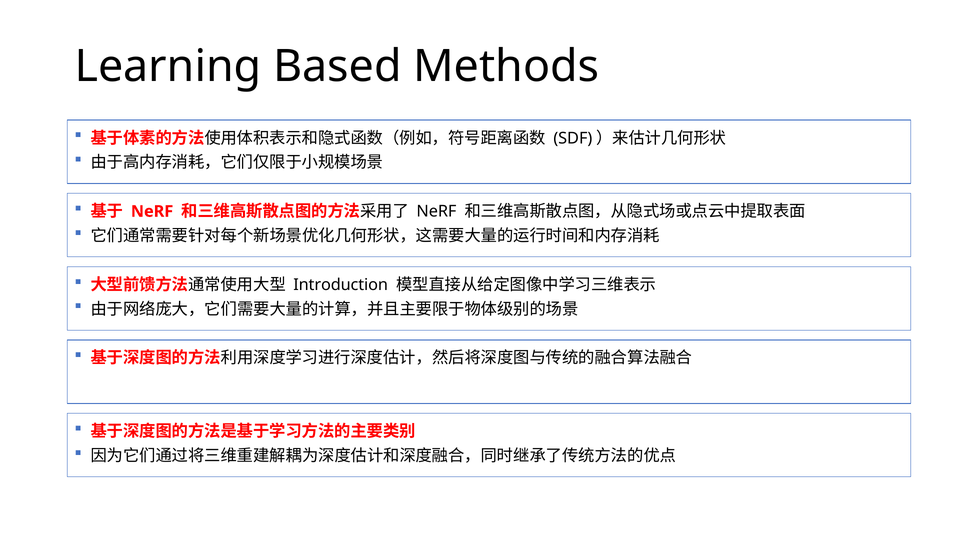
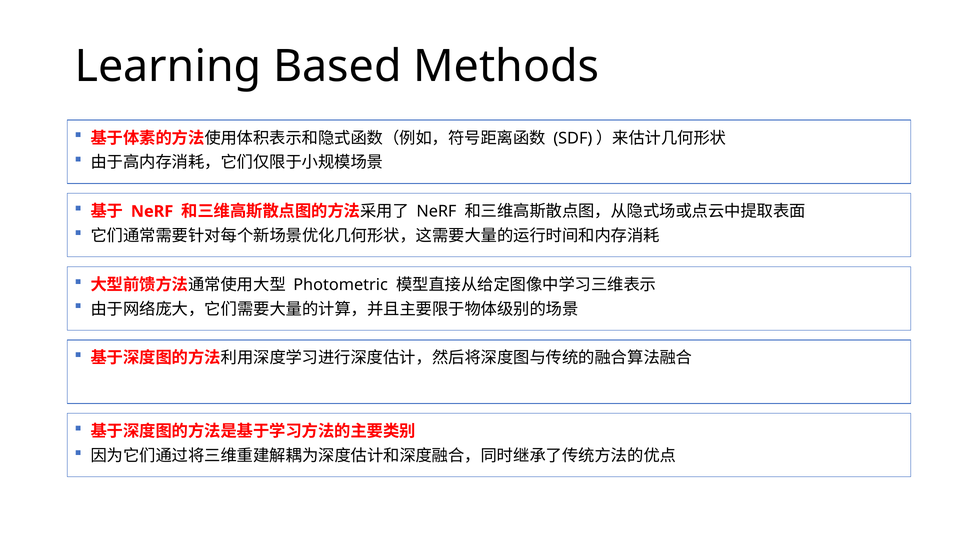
Introduction: Introduction -> Photometric (341, 285)
